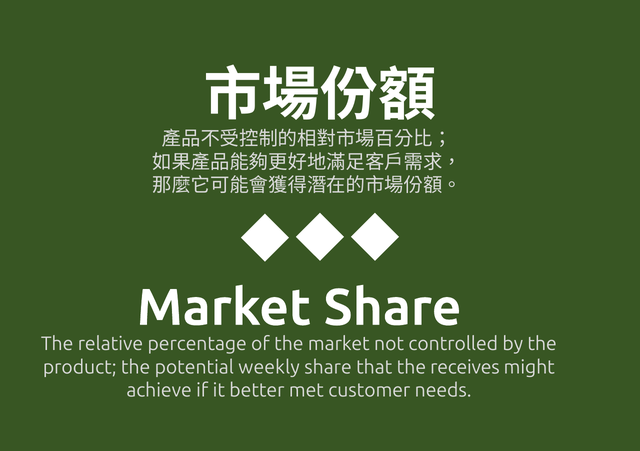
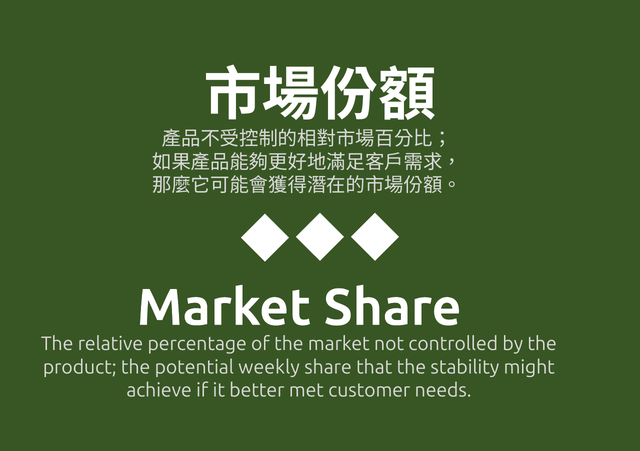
receives: receives -> stability (465, 367)
